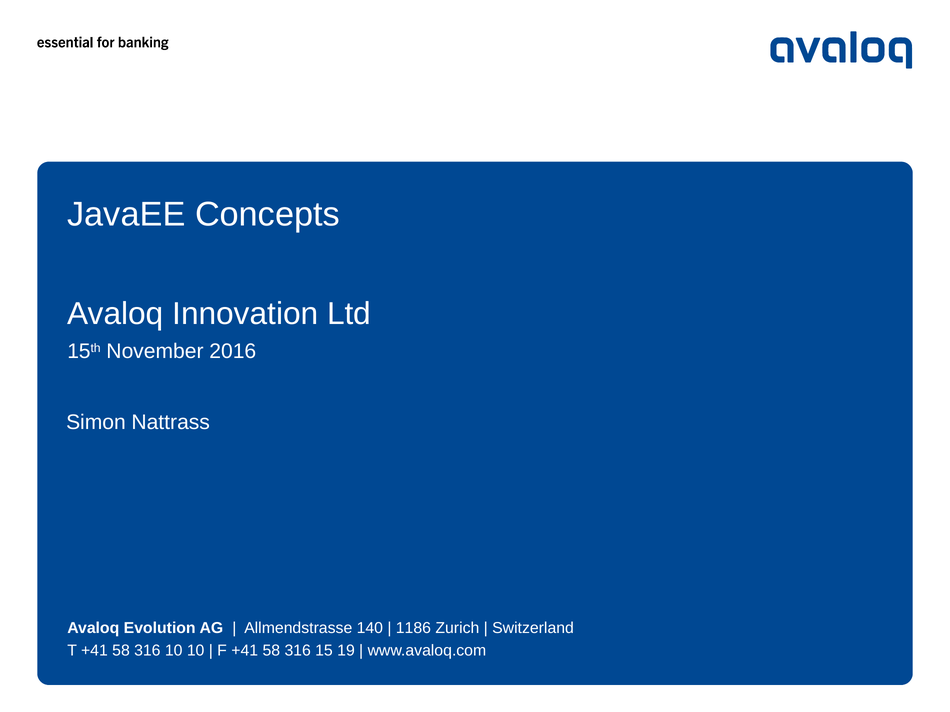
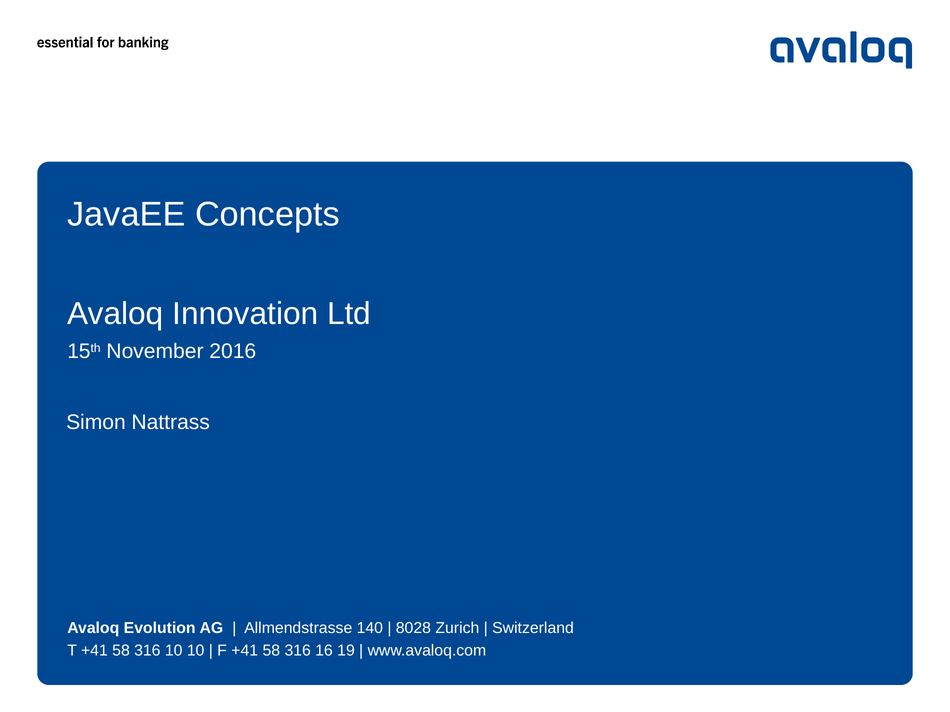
1186: 1186 -> 8028 (413, 629)
15: 15 -> 16 (324, 651)
